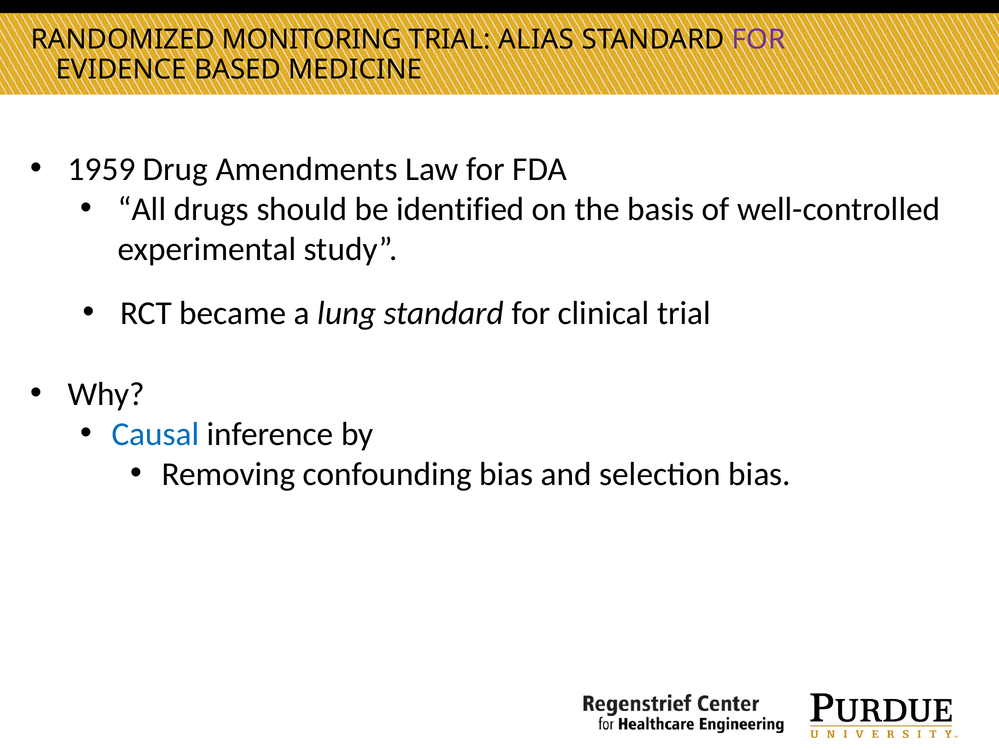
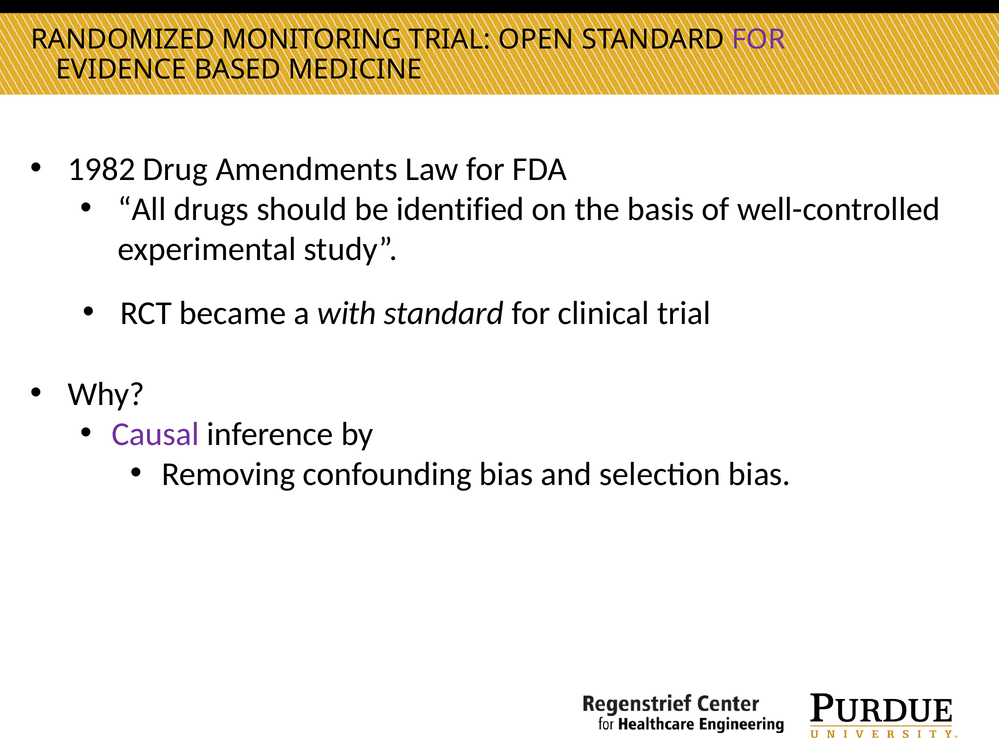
ALIAS: ALIAS -> OPEN (536, 40)
1959: 1959 -> 1982 (102, 169)
lung: lung -> with (347, 313)
Causal colour: blue -> purple (156, 434)
